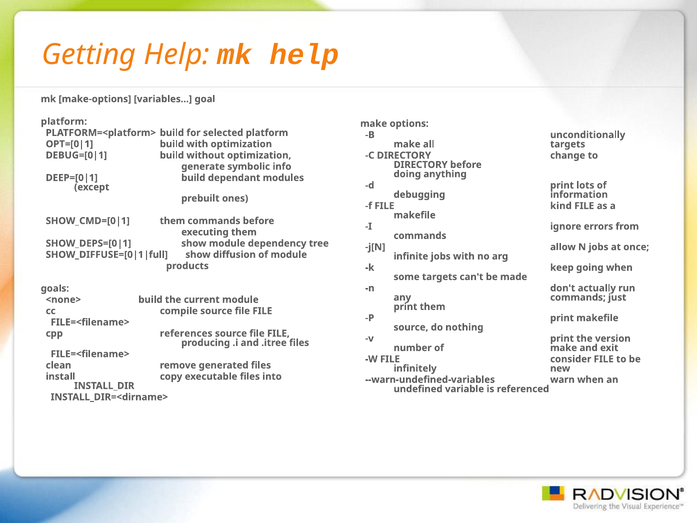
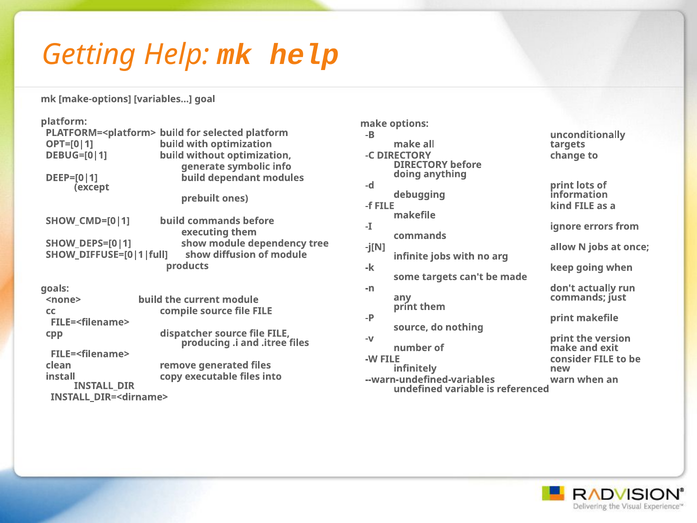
them: them -> build (172, 221)
references: references -> dispatcher (186, 333)
